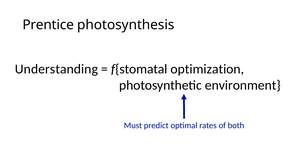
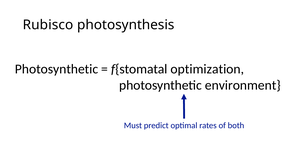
Prentice: Prentice -> Rubisco (48, 25)
Understanding: Understanding -> Photosynthetic (57, 69)
